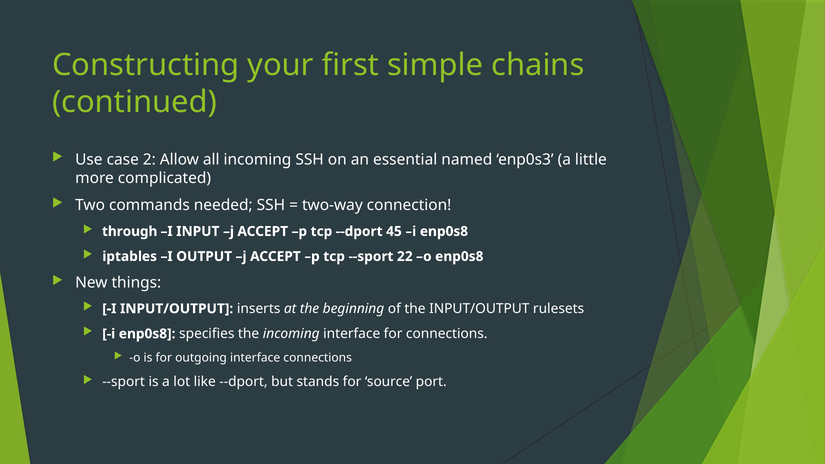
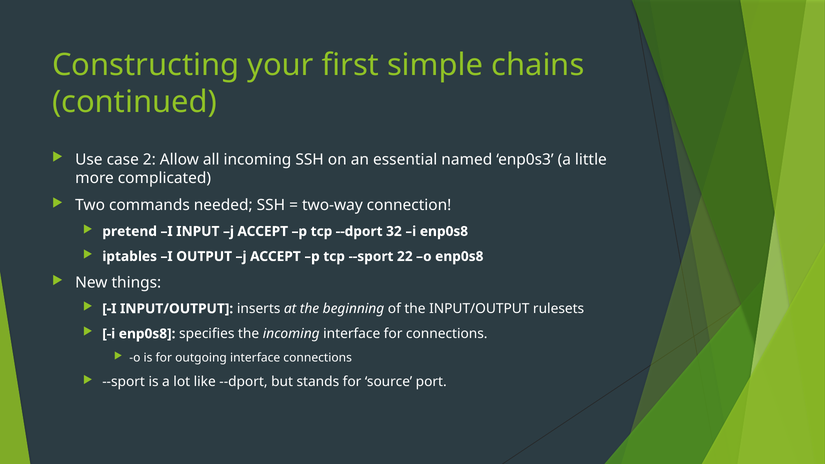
through: through -> pretend (130, 231)
45: 45 -> 32 (394, 231)
